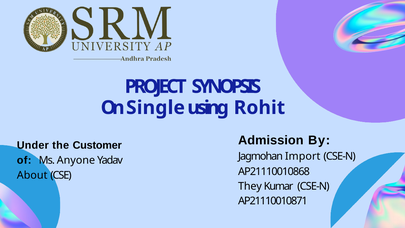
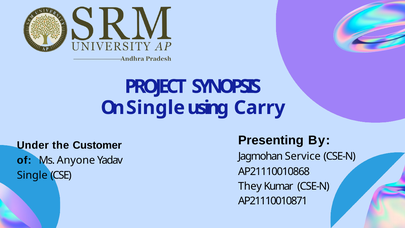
Rohit: Rohit -> Carry (260, 108)
Admission: Admission -> Presenting (271, 140)
Import: Import -> Service (303, 156)
About: About -> Single (32, 175)
